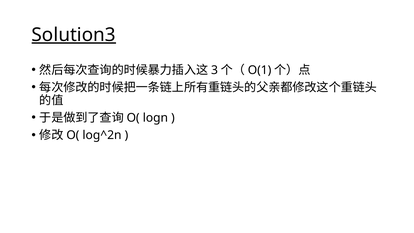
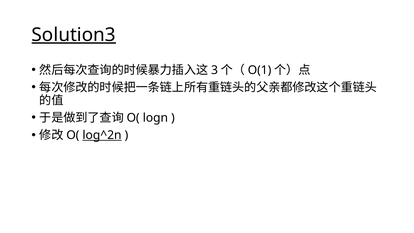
log^2n underline: none -> present (102, 135)
